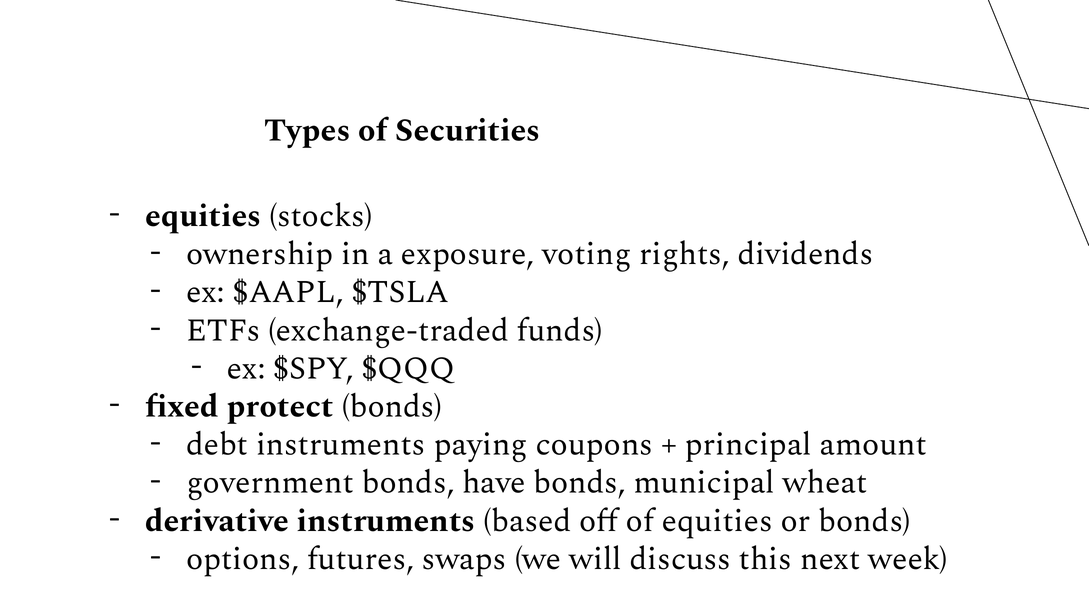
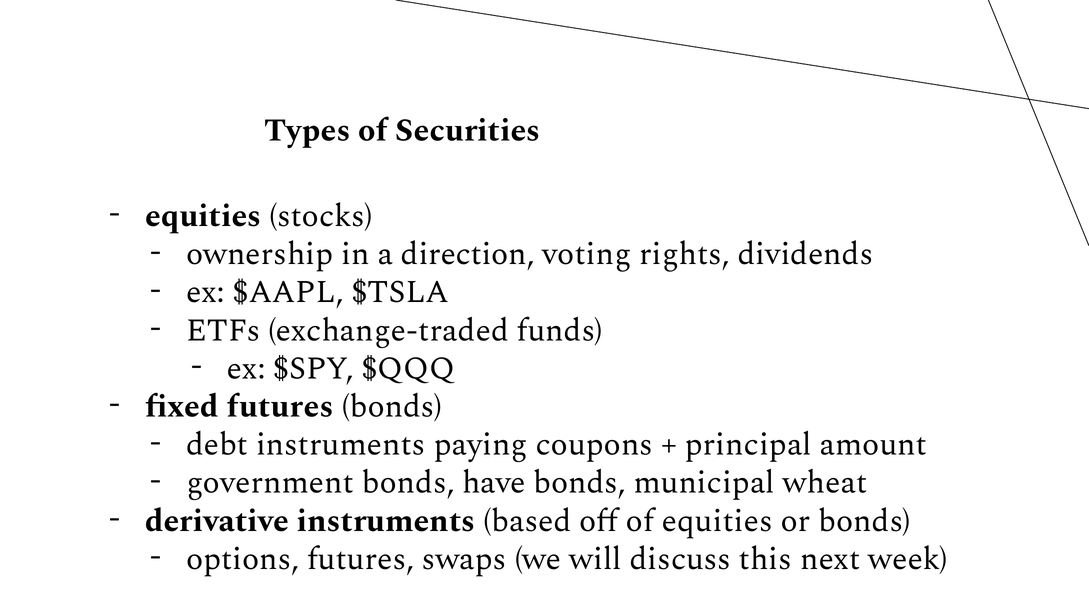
exposure: exposure -> direction (468, 254)
fixed protect: protect -> futures (280, 407)
